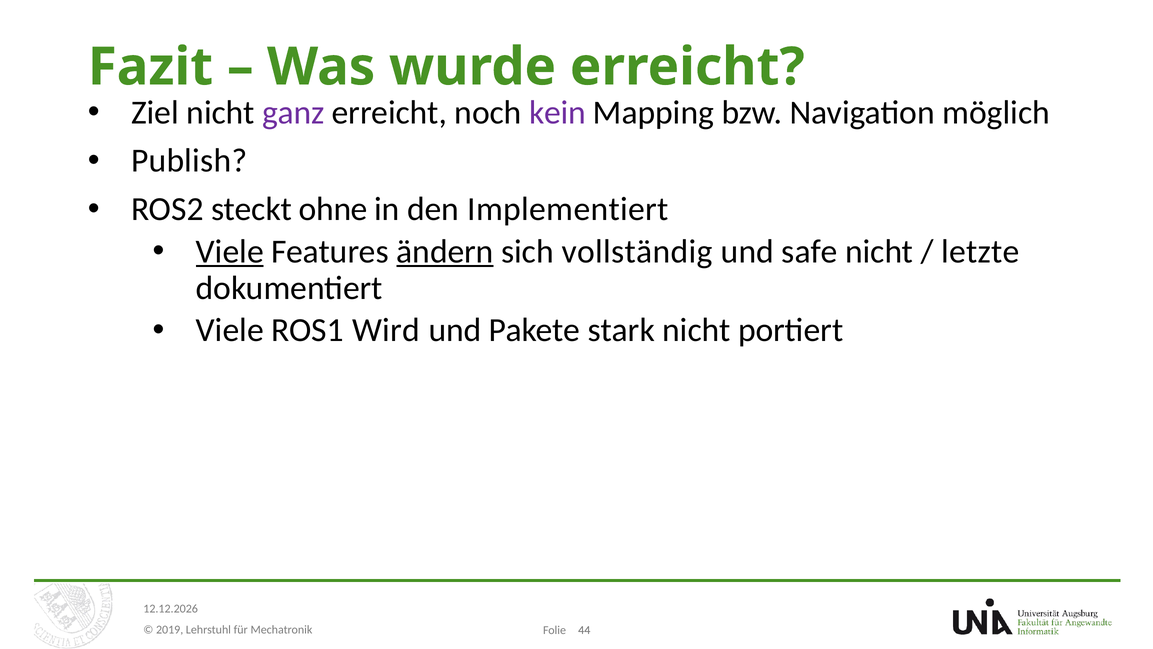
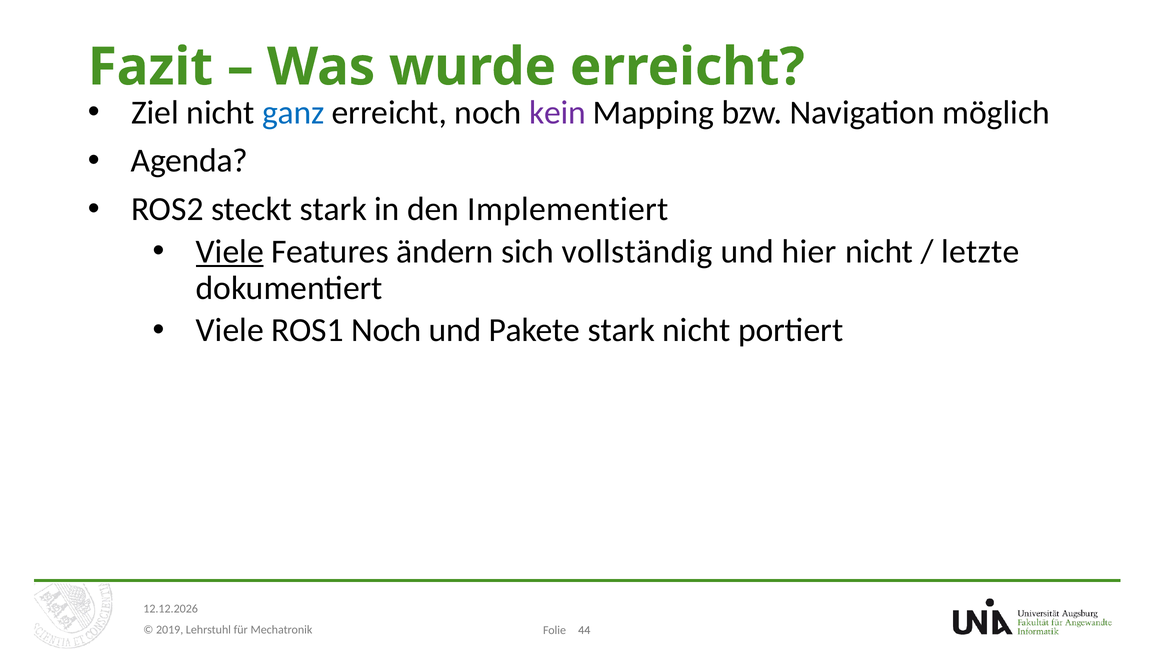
ganz colour: purple -> blue (293, 112)
Publish: Publish -> Agenda (189, 161)
steckt ohne: ohne -> stark (333, 209)
ändern underline: present -> none (445, 251)
safe: safe -> hier (809, 251)
ROS1 Wird: Wird -> Noch (386, 330)
